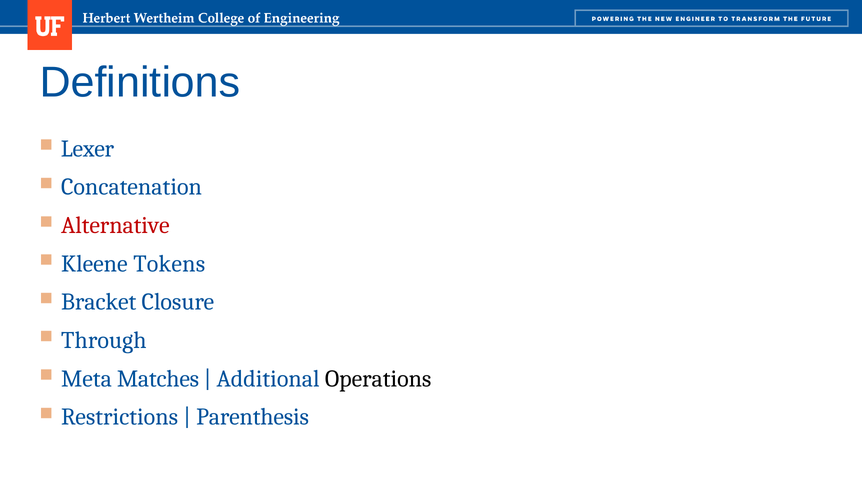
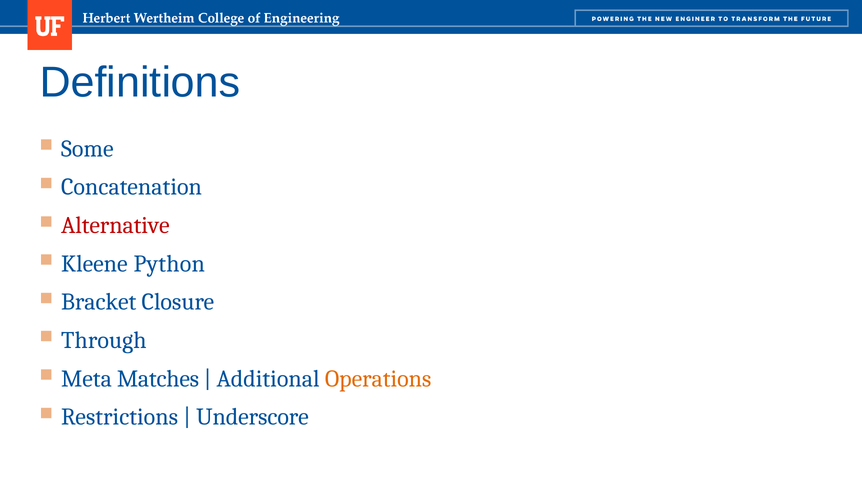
Lexer: Lexer -> Some (87, 149)
Tokens: Tokens -> Python (169, 264)
Operations colour: black -> orange (378, 379)
Parenthesis: Parenthesis -> Underscore (253, 417)
